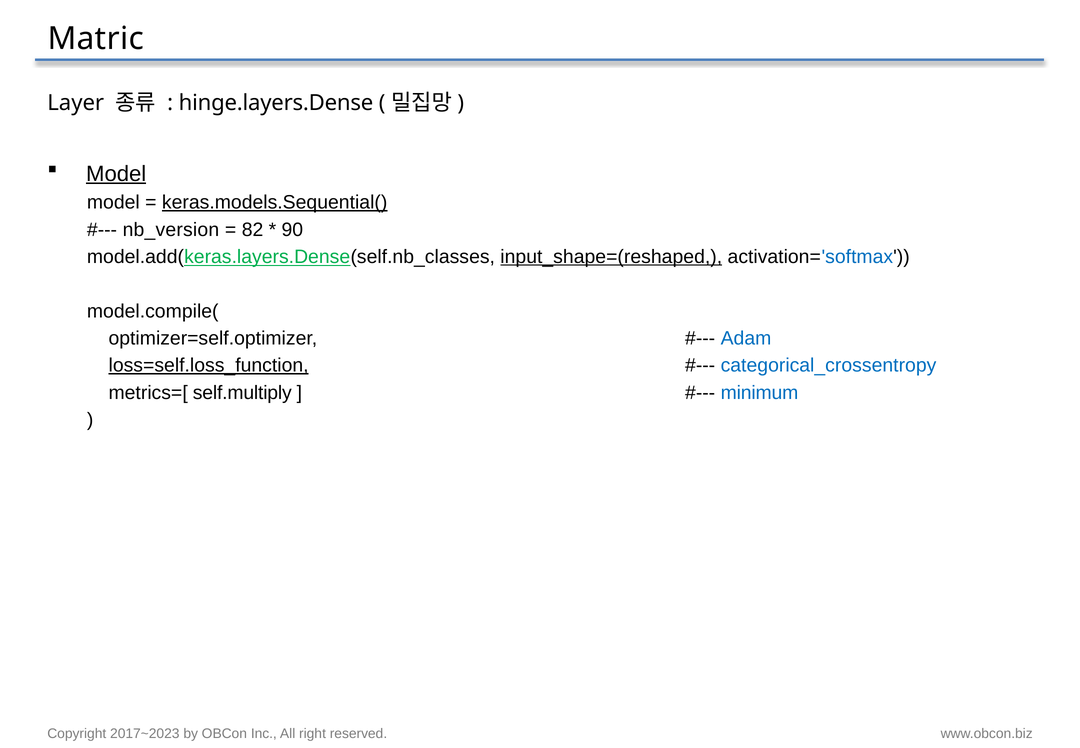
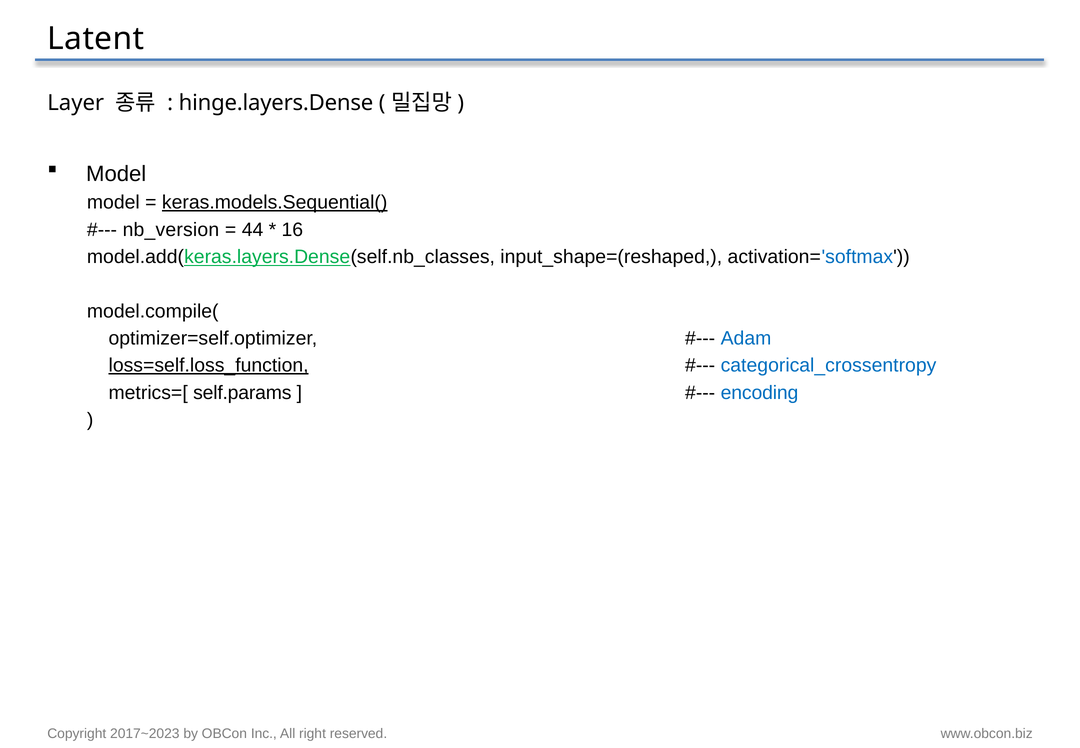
Matric: Matric -> Latent (96, 39)
Model underline: present -> none (116, 174)
82: 82 -> 44 (253, 230)
90: 90 -> 16 (292, 230)
input_shape=(reshaped underline: present -> none (611, 257)
self.multiply: self.multiply -> self.params (242, 392)
minimum: minimum -> encoding (760, 392)
